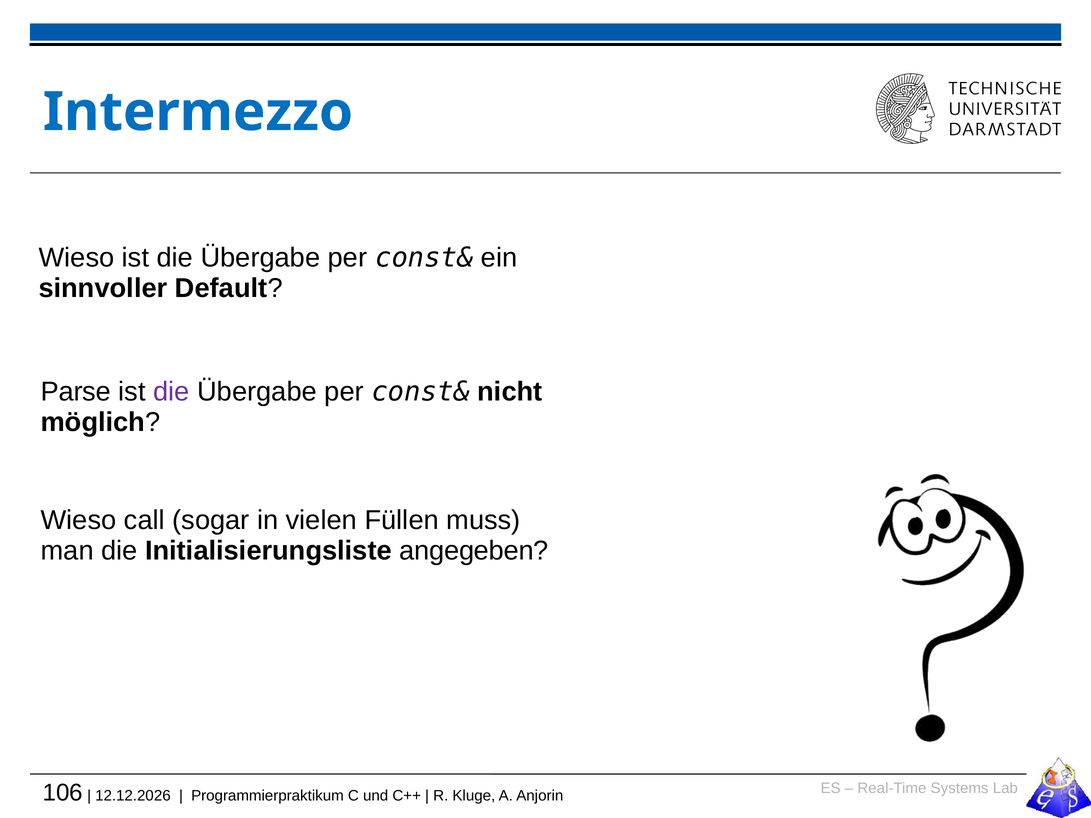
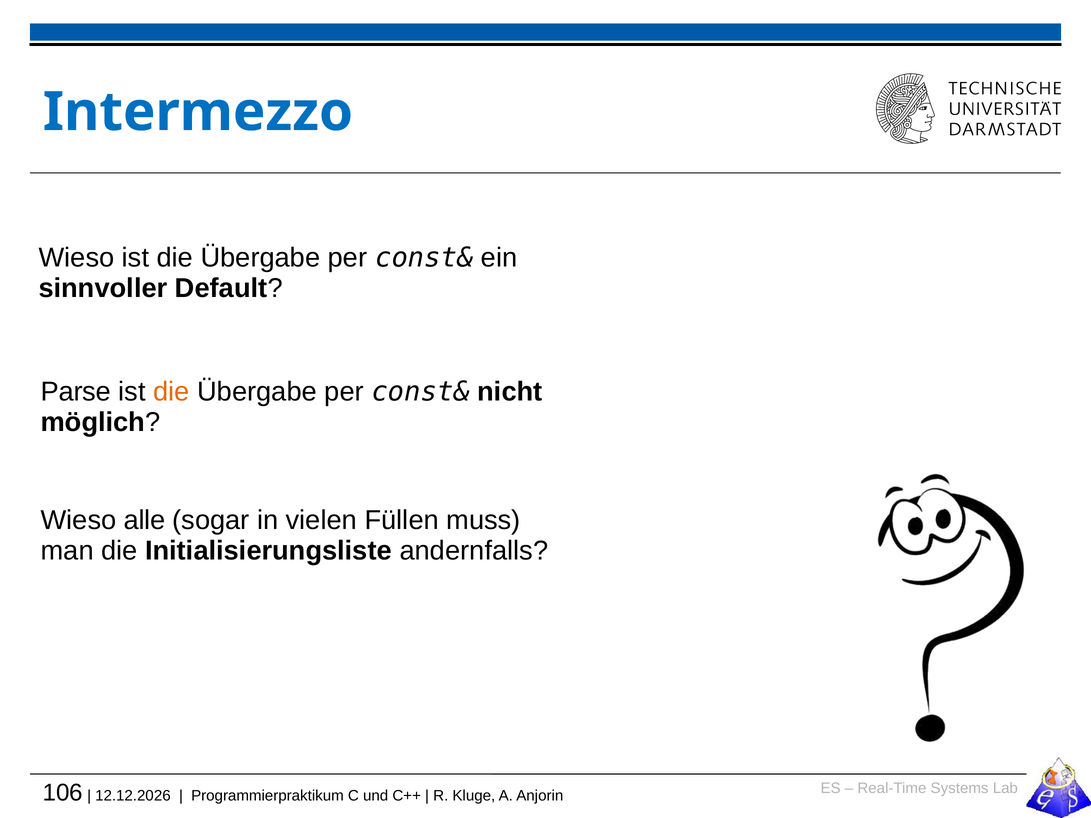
die colour: purple -> orange (171, 392)
call: call -> alle (144, 521)
angegeben: angegeben -> andernfalls (474, 551)
